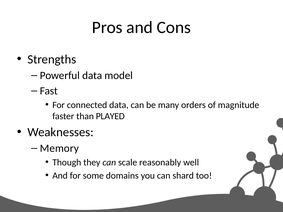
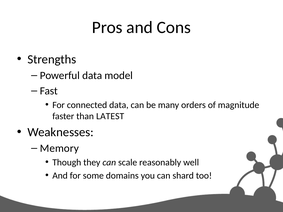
PLAYED: PLAYED -> LATEST (110, 116)
